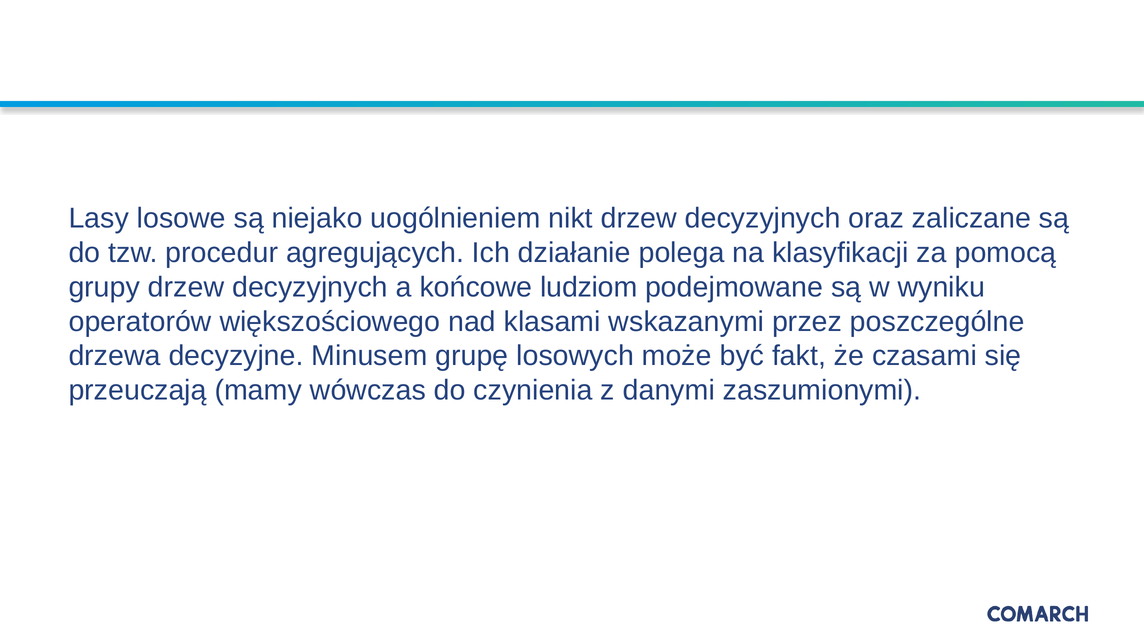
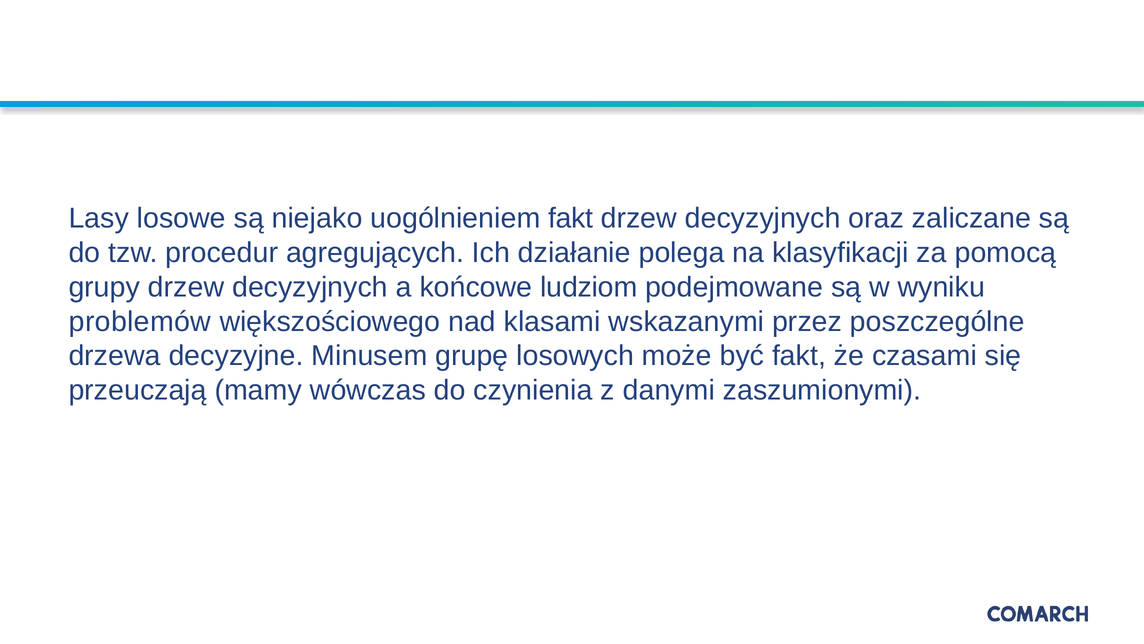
uogólnieniem nikt: nikt -> fakt (571, 218)
operatorów: operatorów -> problemów (140, 321)
